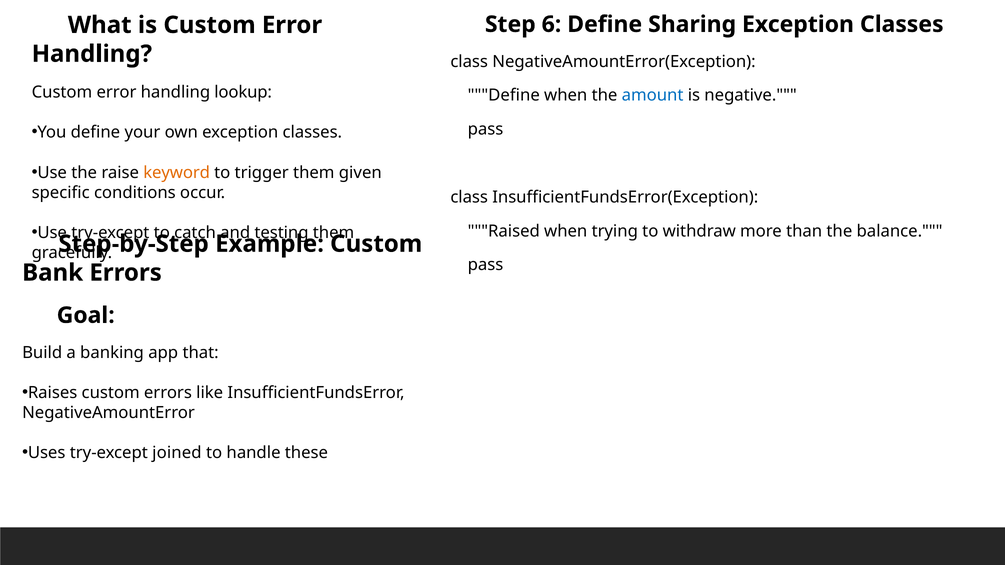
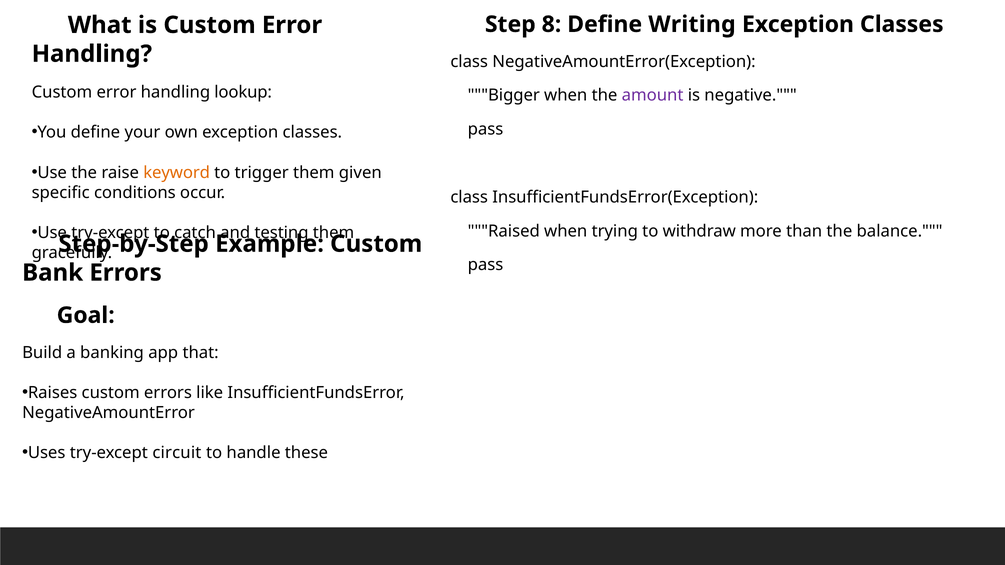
6: 6 -> 8 (551, 24)
Sharing: Sharing -> Writing (692, 24)
Define: Define -> Bigger (504, 96)
amount colour: blue -> purple (653, 96)
joined: joined -> circuit (177, 453)
